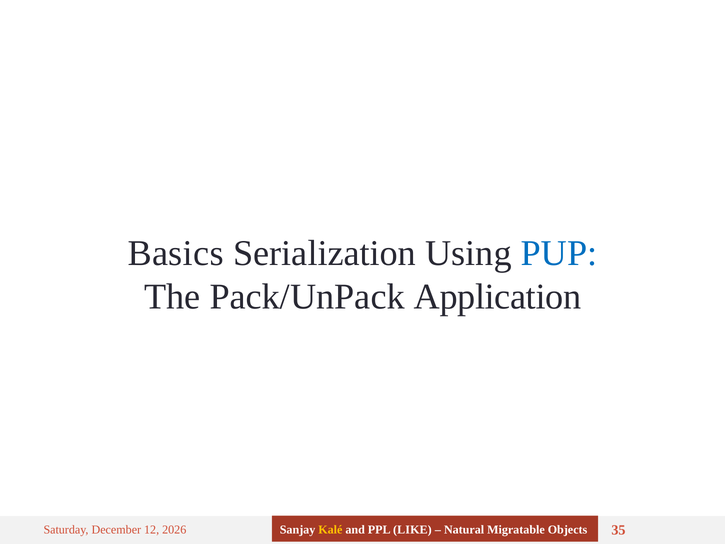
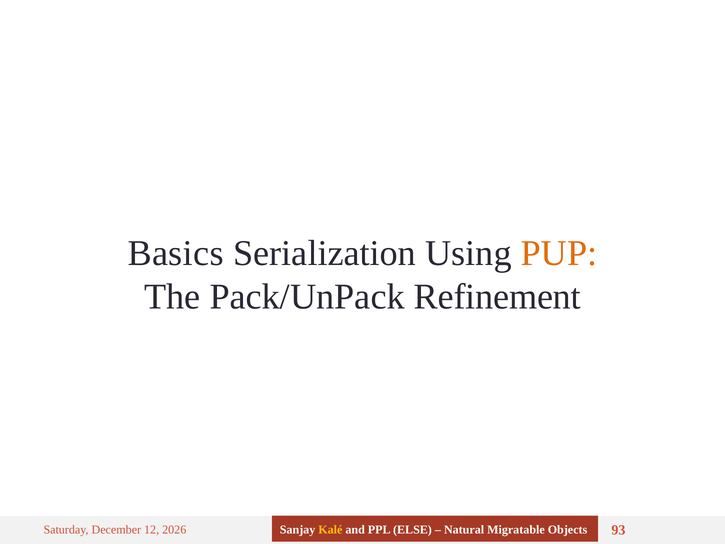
PUP colour: blue -> orange (559, 253)
Application: Application -> Refinement (497, 296)
LIKE: LIKE -> ELSE (412, 529)
35: 35 -> 93 (618, 530)
